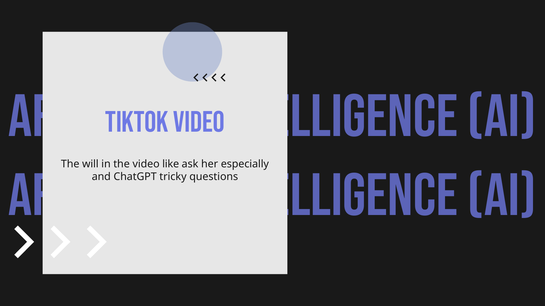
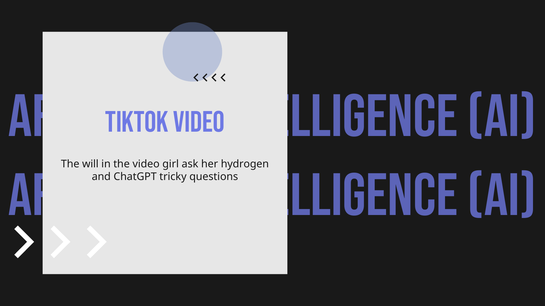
like: like -> girl (171, 164)
especially: especially -> hydrogen (245, 164)
